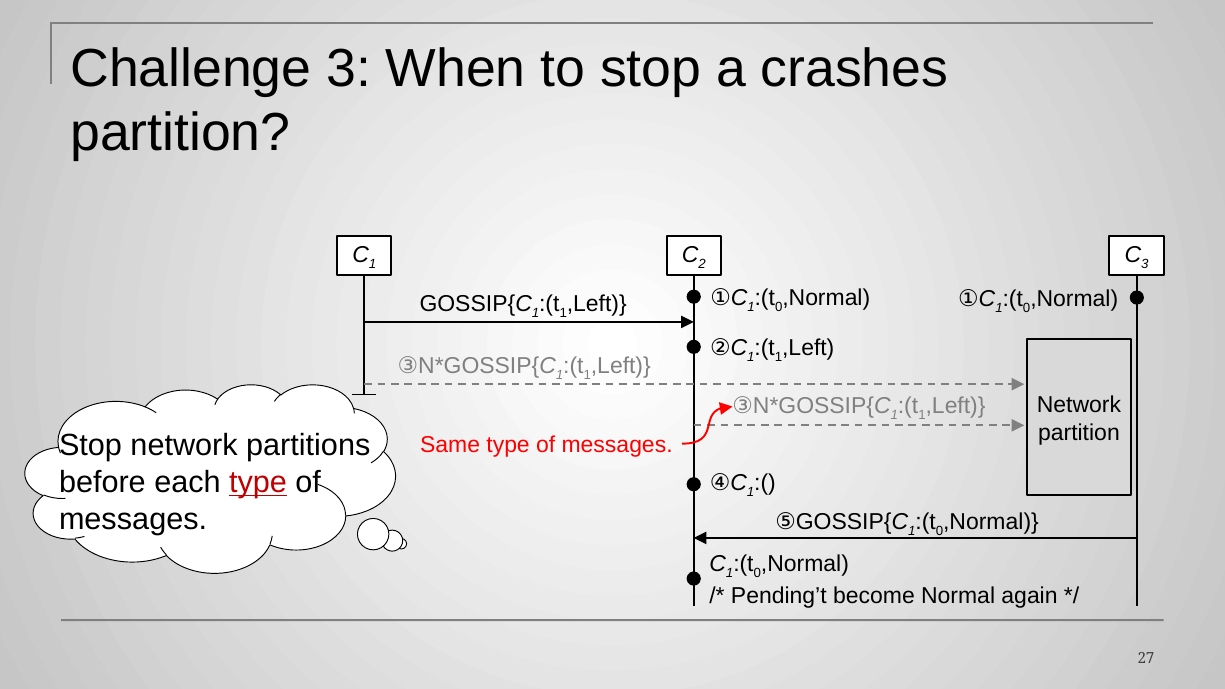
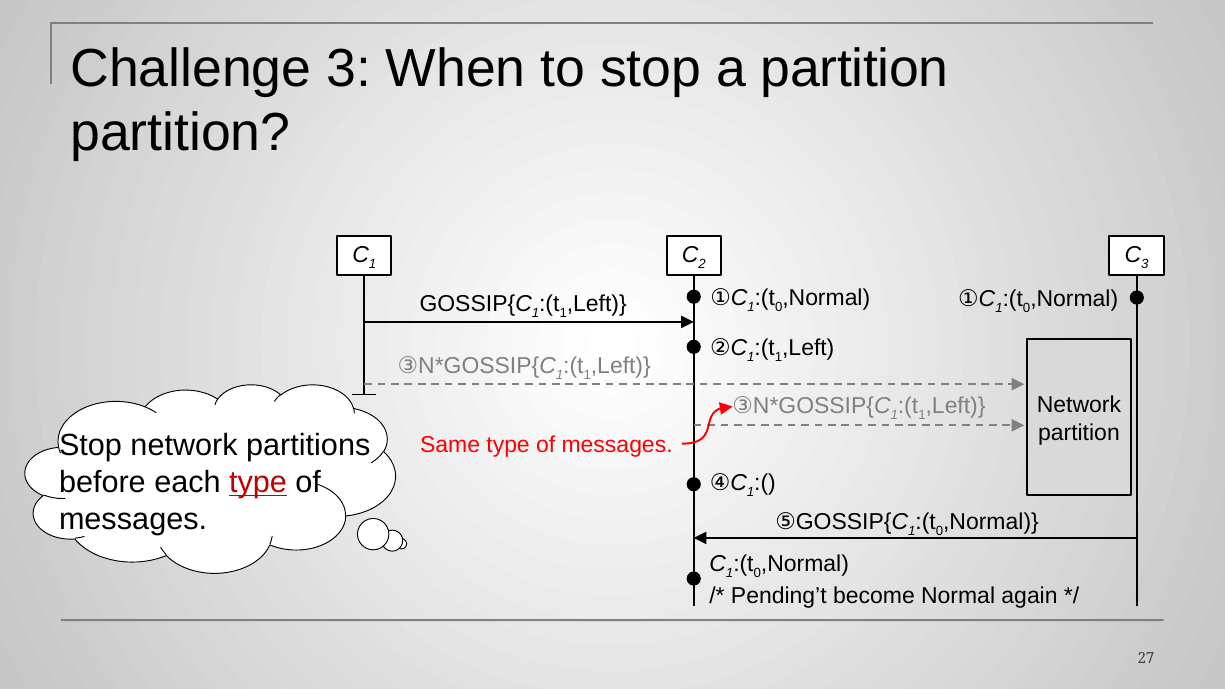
a crashes: crashes -> partition (855, 68)
